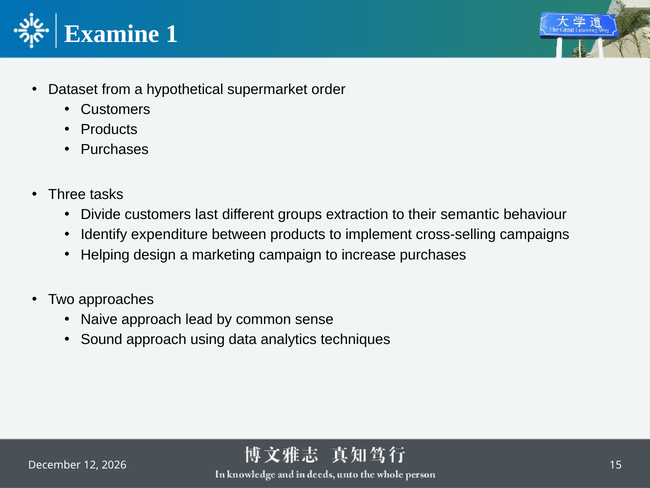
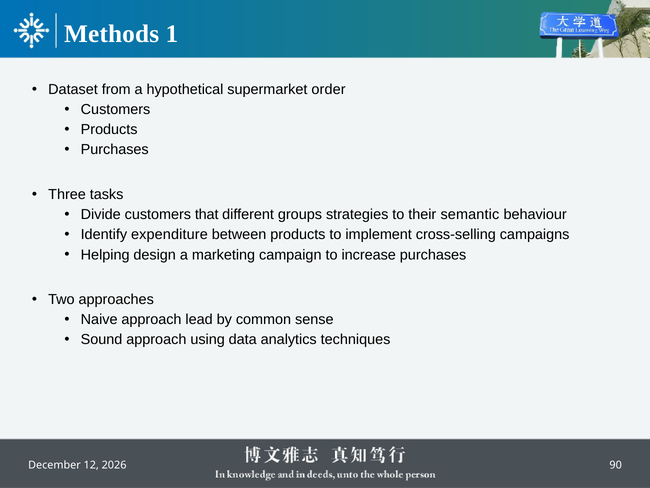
Examine: Examine -> Methods (112, 34)
last: last -> that (207, 214)
extraction: extraction -> strategies (357, 214)
15: 15 -> 90 (616, 465)
